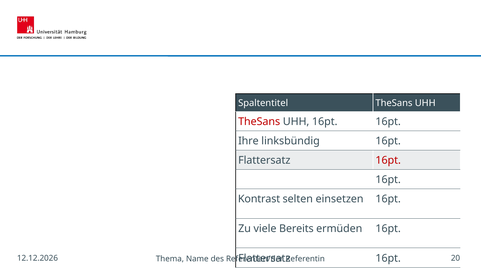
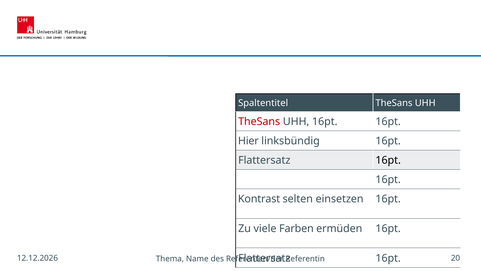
Ihre: Ihre -> Hier (248, 141)
16pt colour: red -> black (388, 160)
Bereits: Bereits -> Farben (296, 228)
